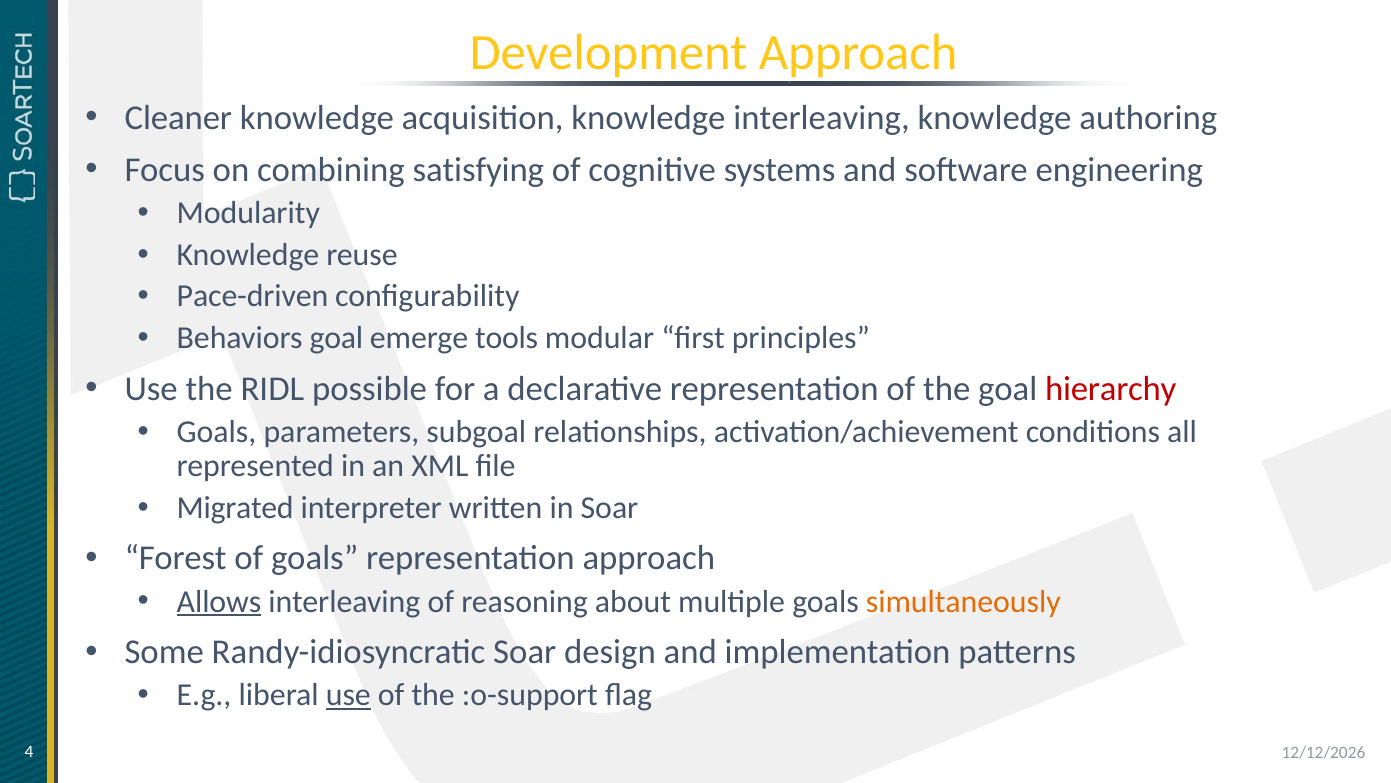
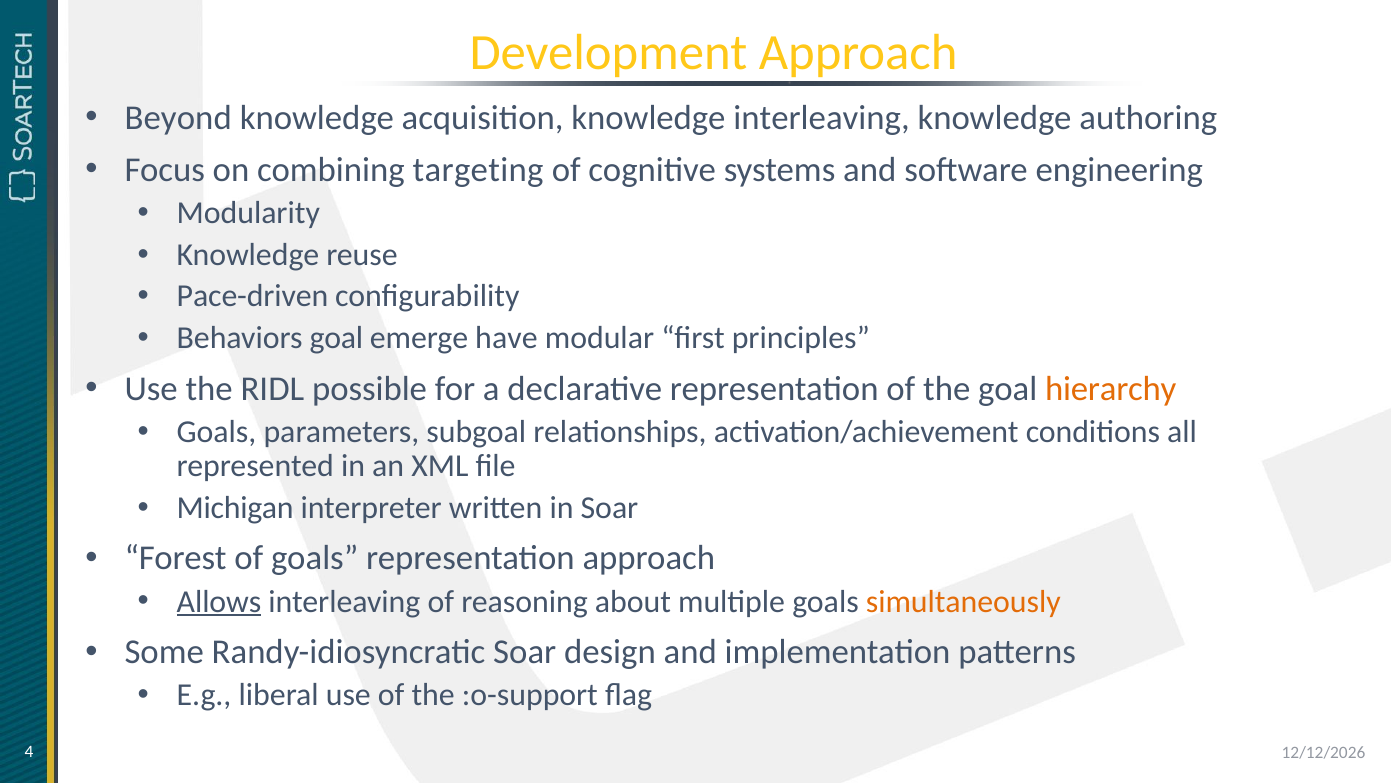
Cleaner: Cleaner -> Beyond (178, 118)
satisfying: satisfying -> targeting (478, 170)
tools: tools -> have (506, 338)
hierarchy colour: red -> orange (1111, 388)
Migrated: Migrated -> Michigan (235, 508)
use underline: present -> none (348, 695)
